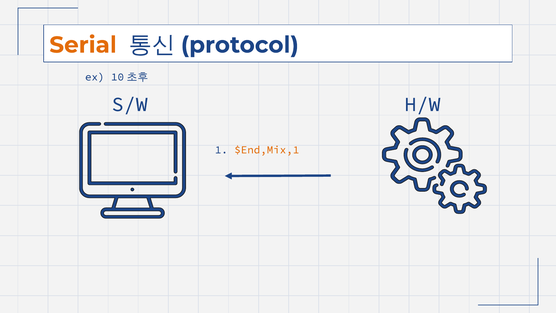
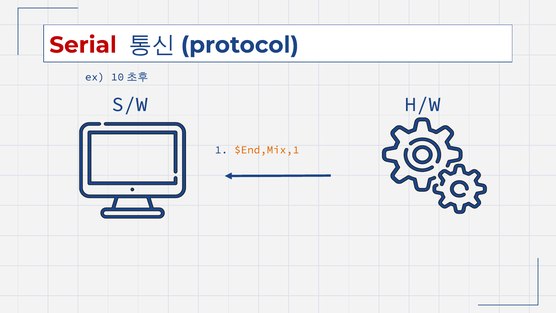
Serial colour: orange -> red (83, 45)
